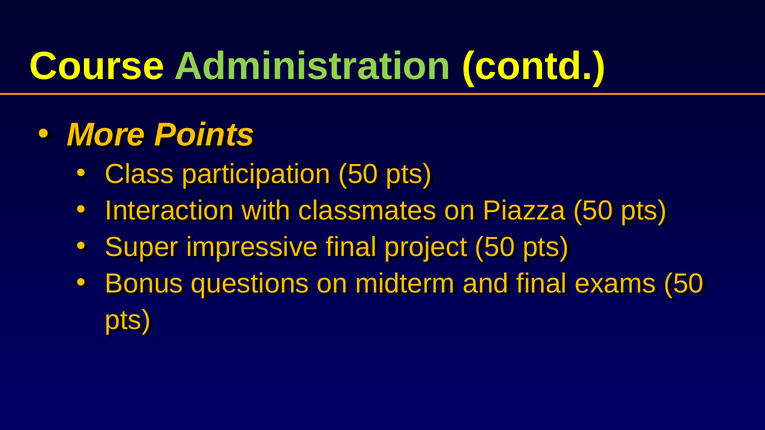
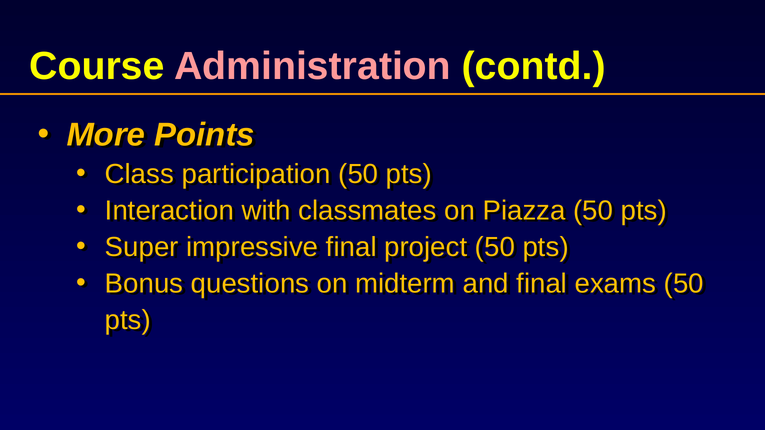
Administration colour: light green -> pink (312, 66)
